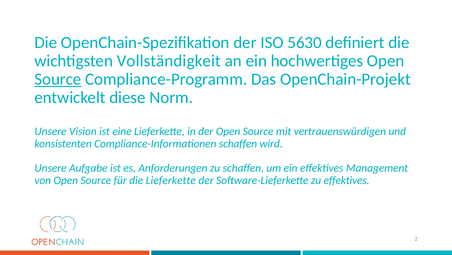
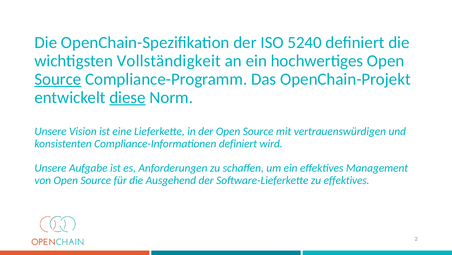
5630: 5630 -> 5240 (305, 42)
diese underline: none -> present (128, 97)
Compliance-Informationen schaffen: schaffen -> definiert (238, 143)
die Lieferkette: Lieferkette -> Ausgehend (171, 180)
